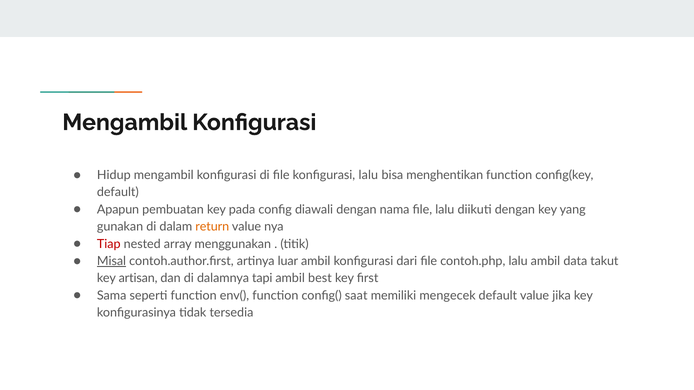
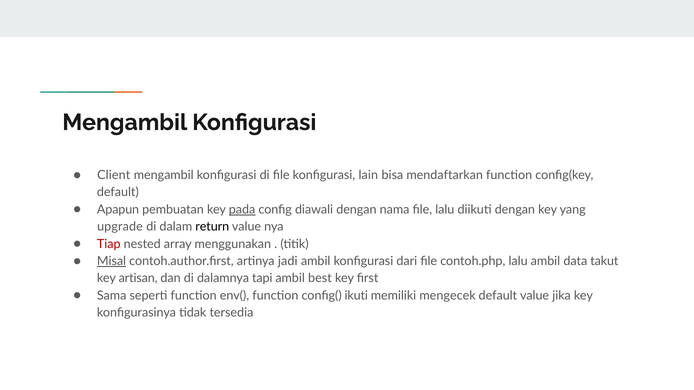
Hidup: Hidup -> Client (114, 175)
konfigurasi lalu: lalu -> lain (368, 175)
menghentikan: menghentikan -> mendaftarkan (445, 175)
pada underline: none -> present (242, 210)
gunakan: gunakan -> upgrade (120, 227)
return colour: orange -> black (212, 227)
luar: luar -> jadi (288, 261)
saat: saat -> ikuti (356, 296)
